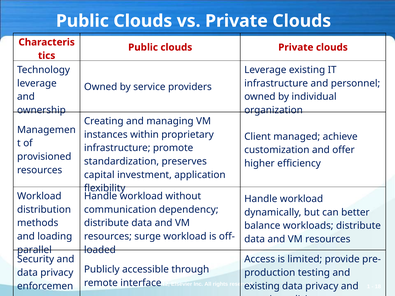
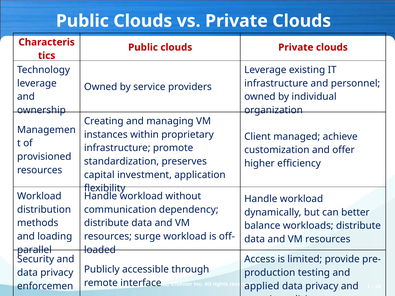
existing: existing -> applied (262, 286)
